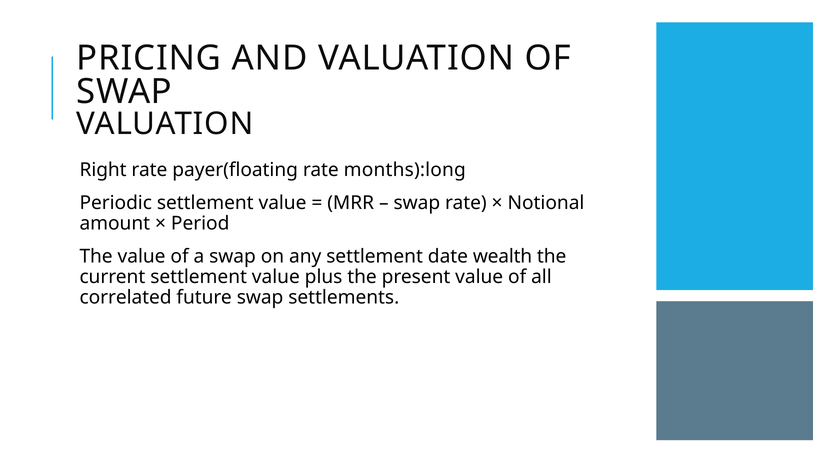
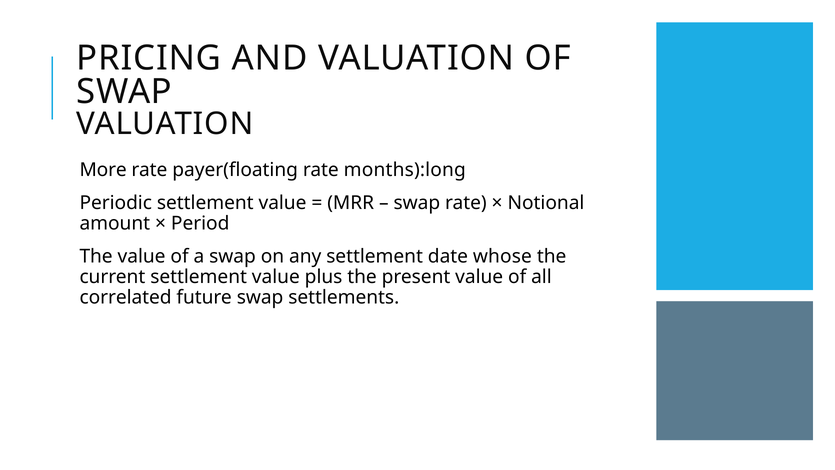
Right: Right -> More (103, 170)
wealth: wealth -> whose (502, 256)
